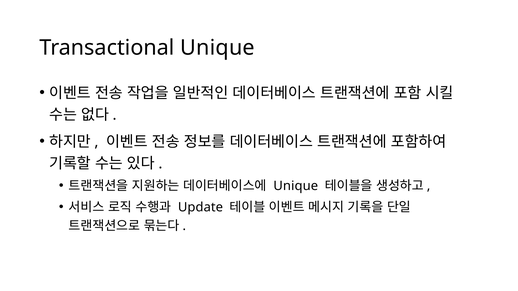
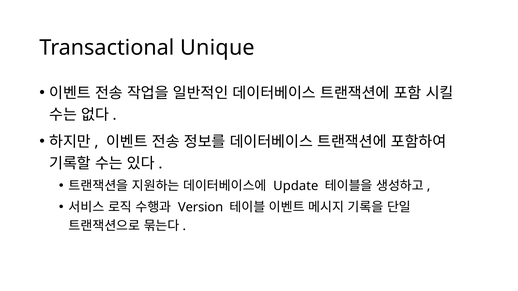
Unique: Unique -> Update (296, 186)
Update: Update -> Version (201, 208)
